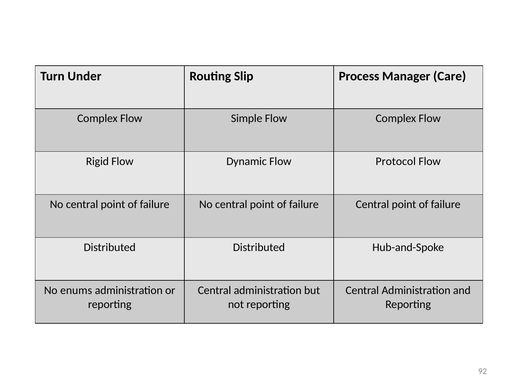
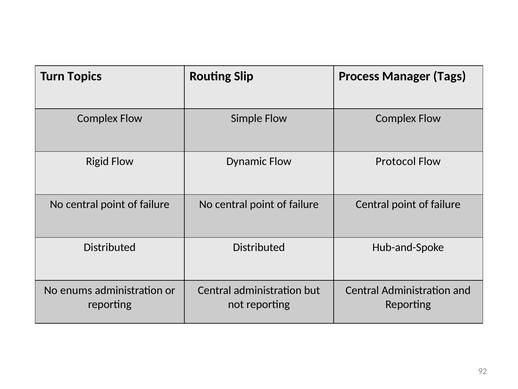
Under: Under -> Topics (85, 76)
Care: Care -> Tags (450, 76)
